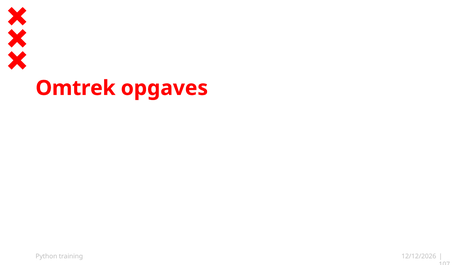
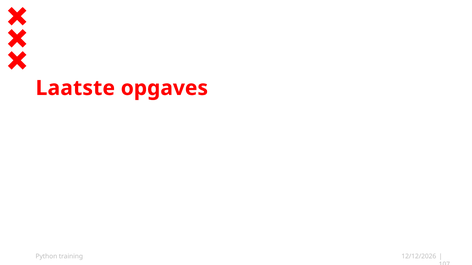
Omtrek: Omtrek -> Laatste (75, 88)
